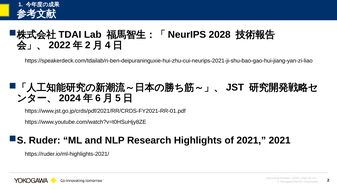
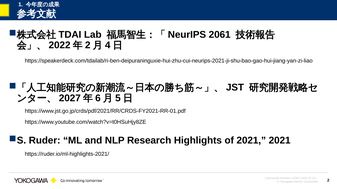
2028: 2028 -> 2061 (220, 35)
2024: 2024 -> 2027 (70, 98)
